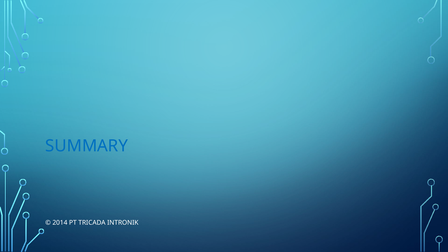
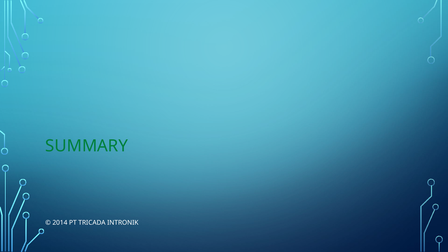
SUMMARY colour: blue -> green (87, 146)
